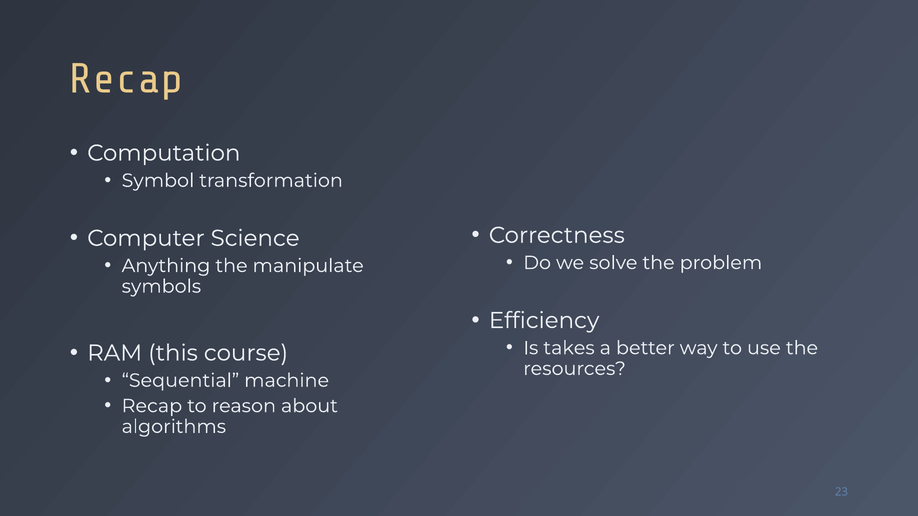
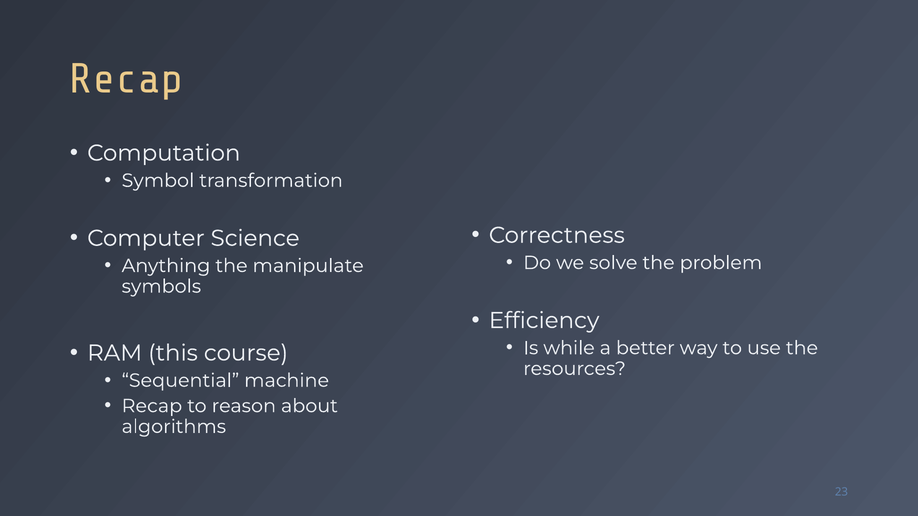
takes: takes -> while (569, 348)
